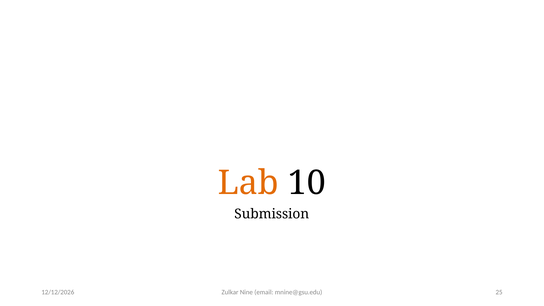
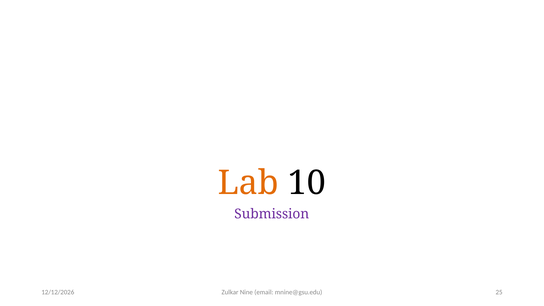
Submission colour: black -> purple (272, 214)
